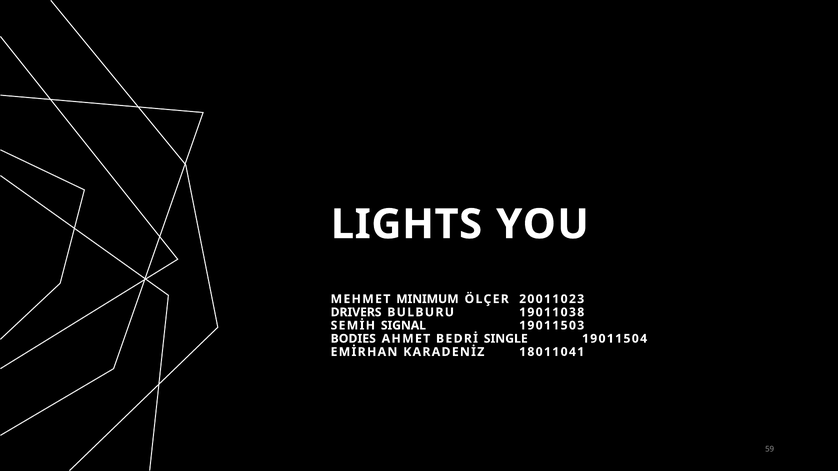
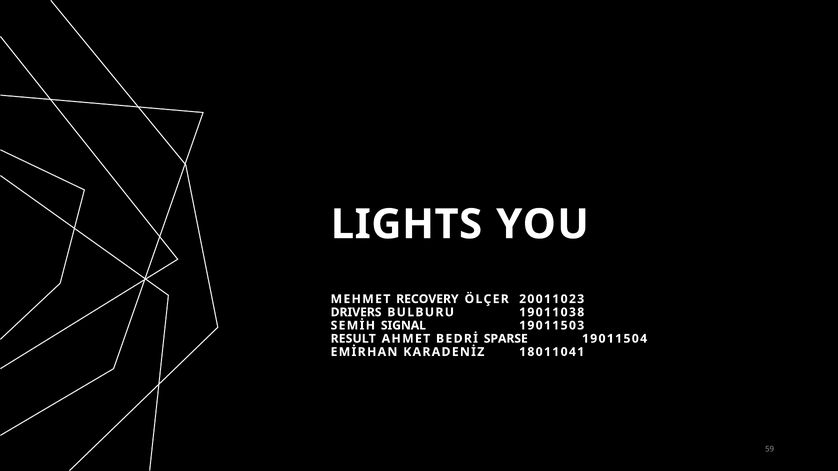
MINIMUM: MINIMUM -> RECOVERY (427, 299)
BODIES: BODIES -> RESULT (353, 339)
SINGLE: SINGLE -> SPARSE (506, 339)
